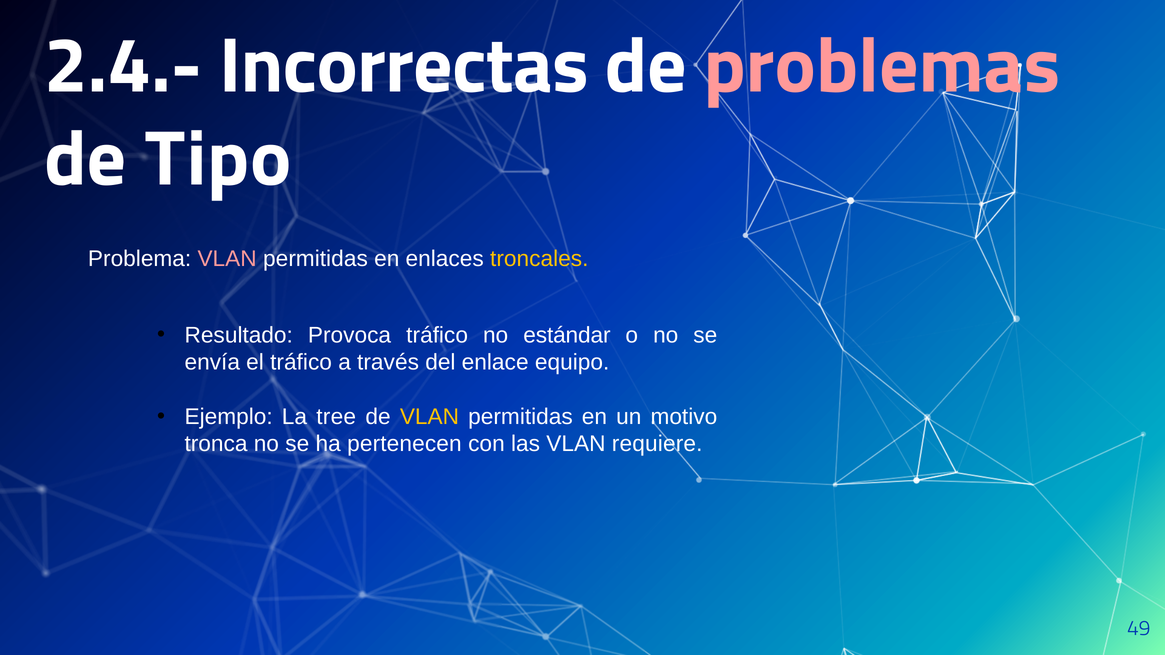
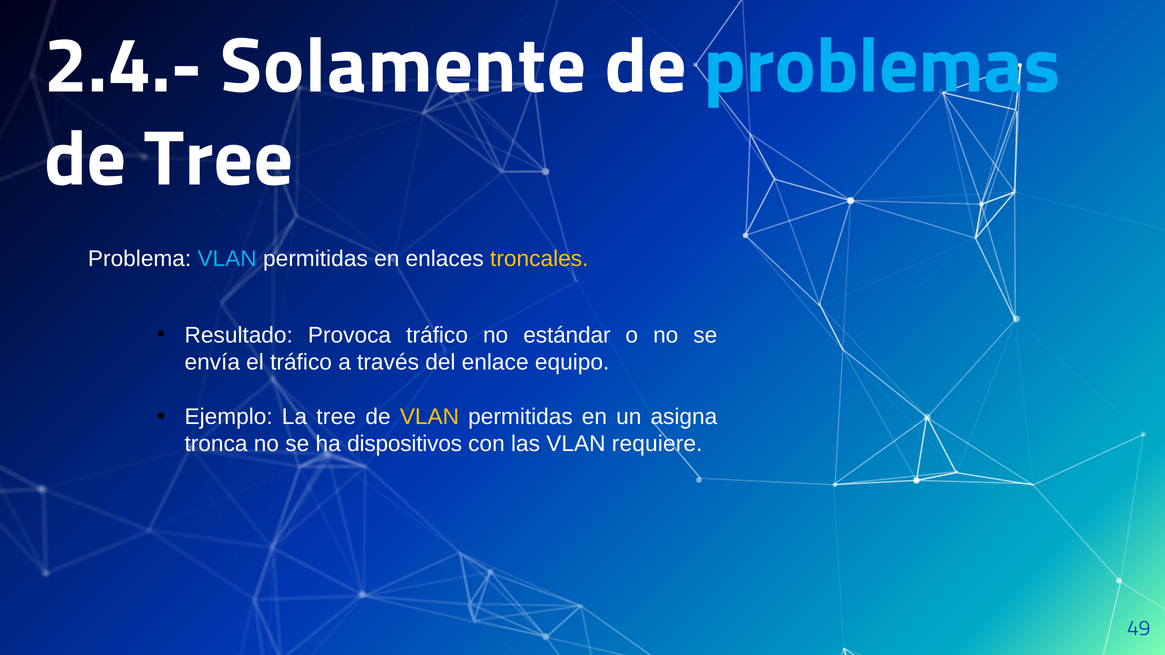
Incorrectas: Incorrectas -> Solamente (403, 66)
problemas colour: pink -> light blue (882, 66)
de Tipo: Tipo -> Tree (219, 159)
VLAN colour: pink -> light blue (227, 259)
motivo: motivo -> asigna (684, 417)
pertenecen: pertenecen -> dispositivos (405, 444)
